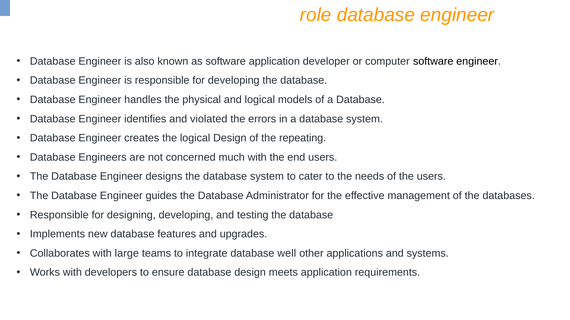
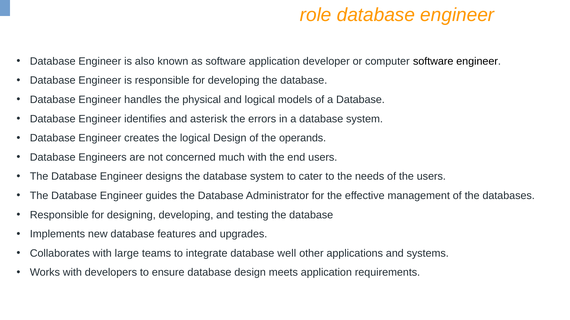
violated: violated -> asterisk (209, 119)
repeating: repeating -> operands (303, 138)
